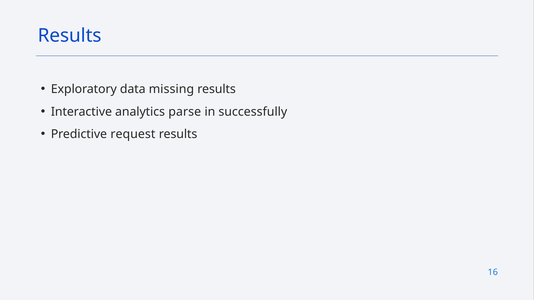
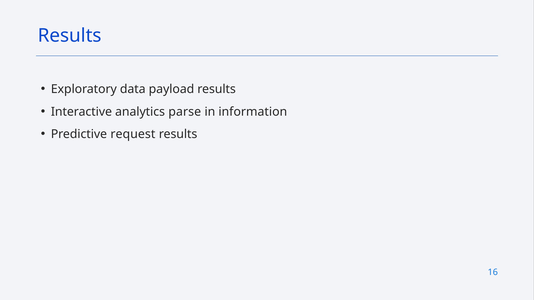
missing: missing -> payload (171, 89)
successfully: successfully -> information (253, 112)
